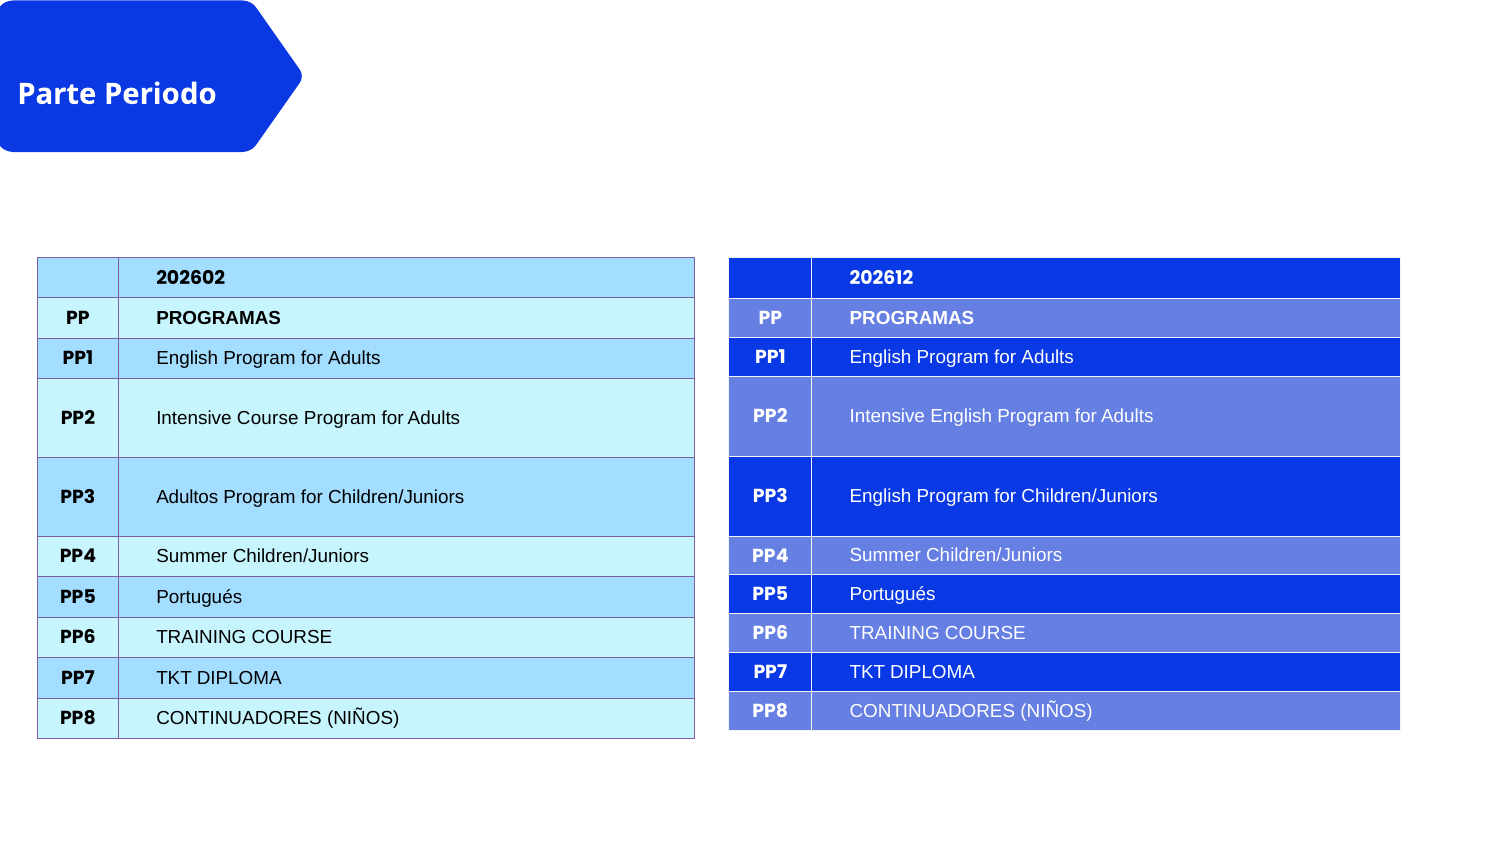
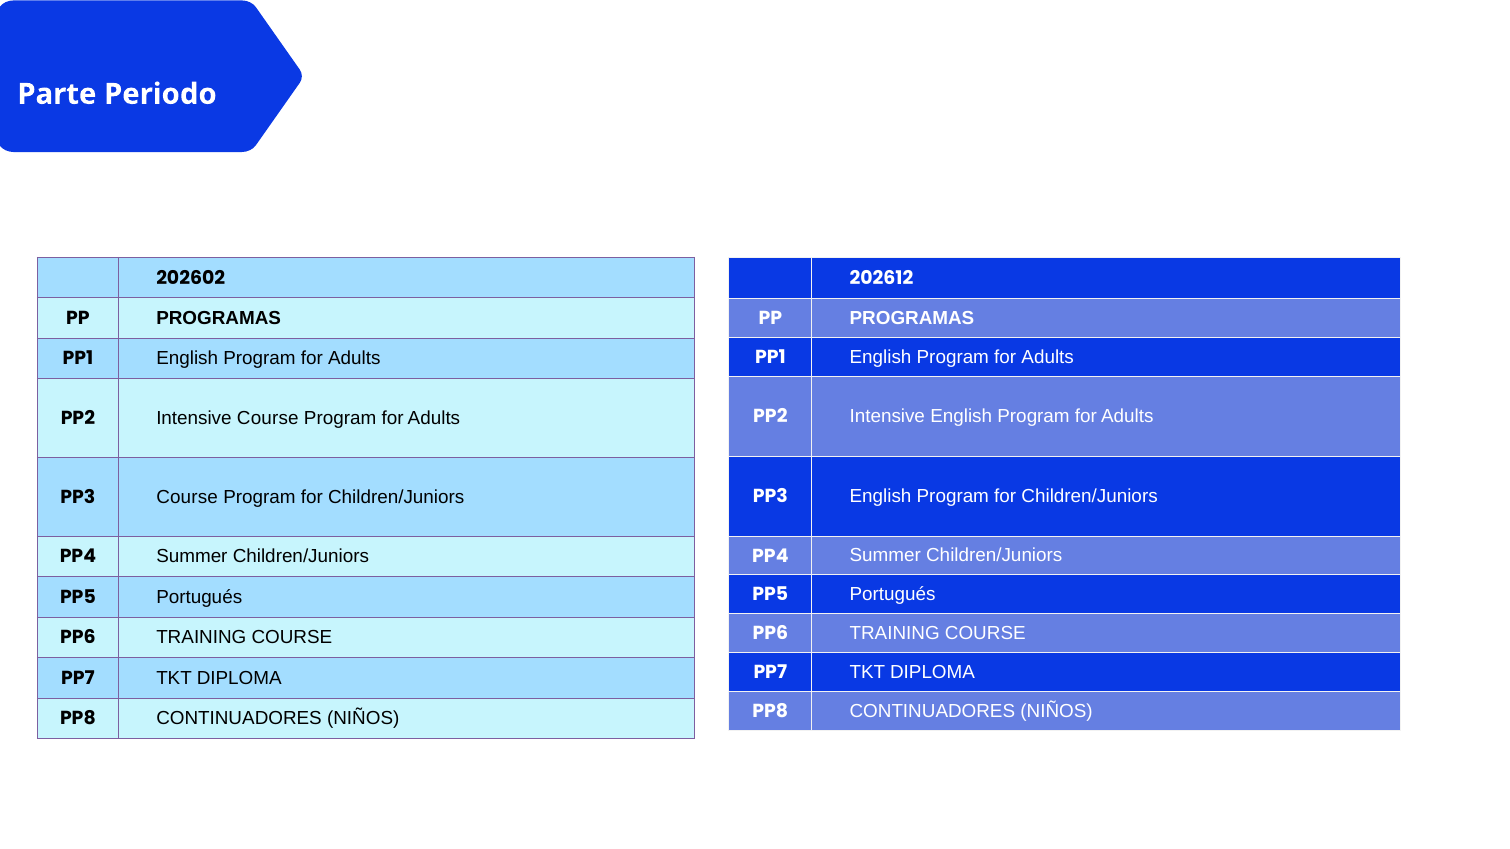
PP3 Adultos: Adultos -> Course (187, 497)
